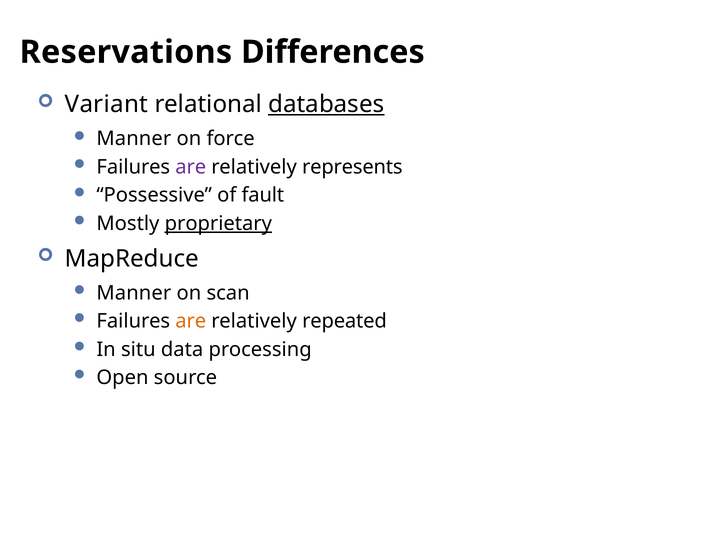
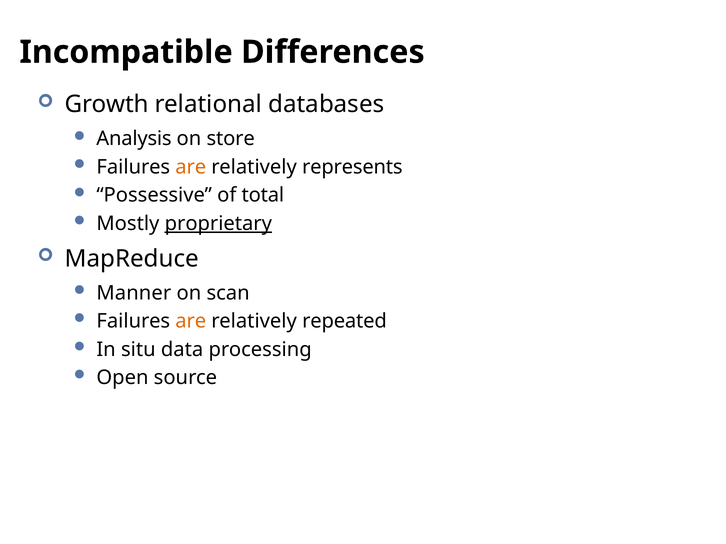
Reservations: Reservations -> Incompatible (126, 52)
Variant: Variant -> Growth (107, 105)
databases underline: present -> none (326, 105)
Manner: Manner -> Analysis (134, 139)
force: force -> store (231, 139)
are colour: purple -> orange (191, 167)
fault: fault -> total (263, 196)
